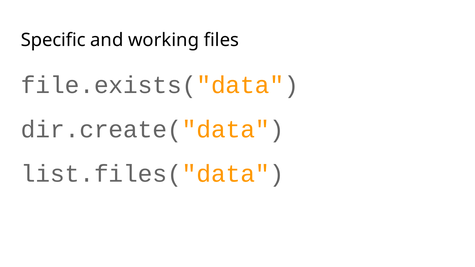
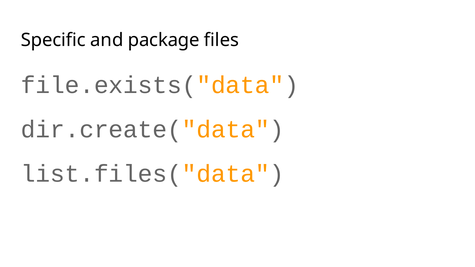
working: working -> package (164, 40)
